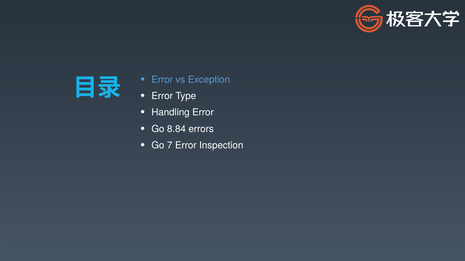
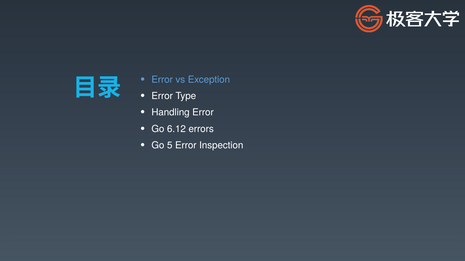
8.84: 8.84 -> 6.12 (176, 129)
7: 7 -> 5 (170, 146)
